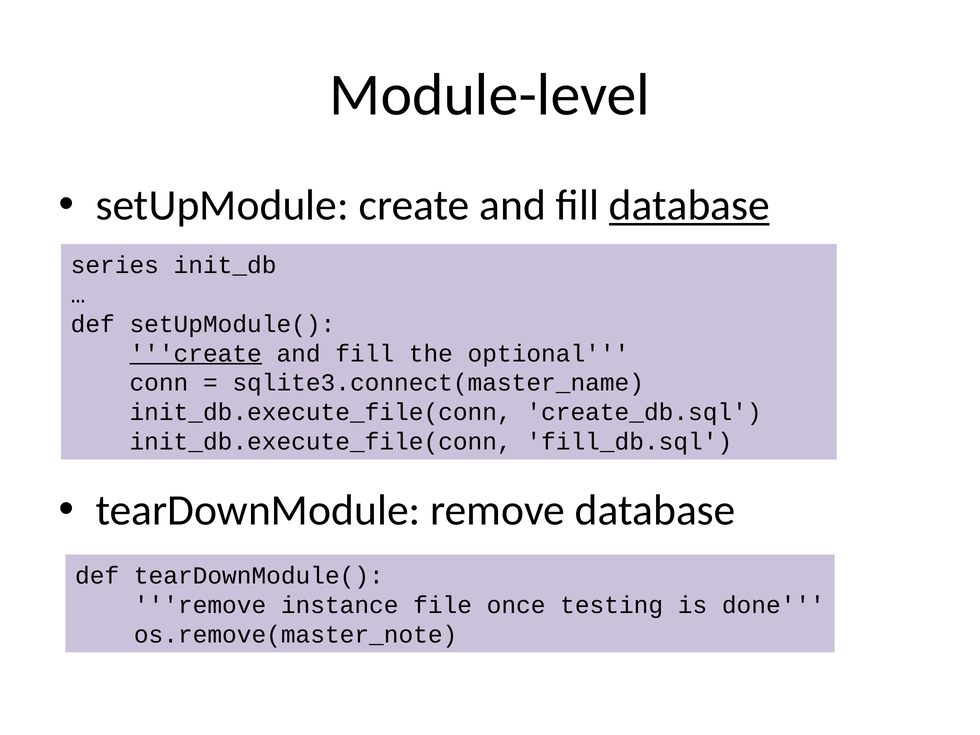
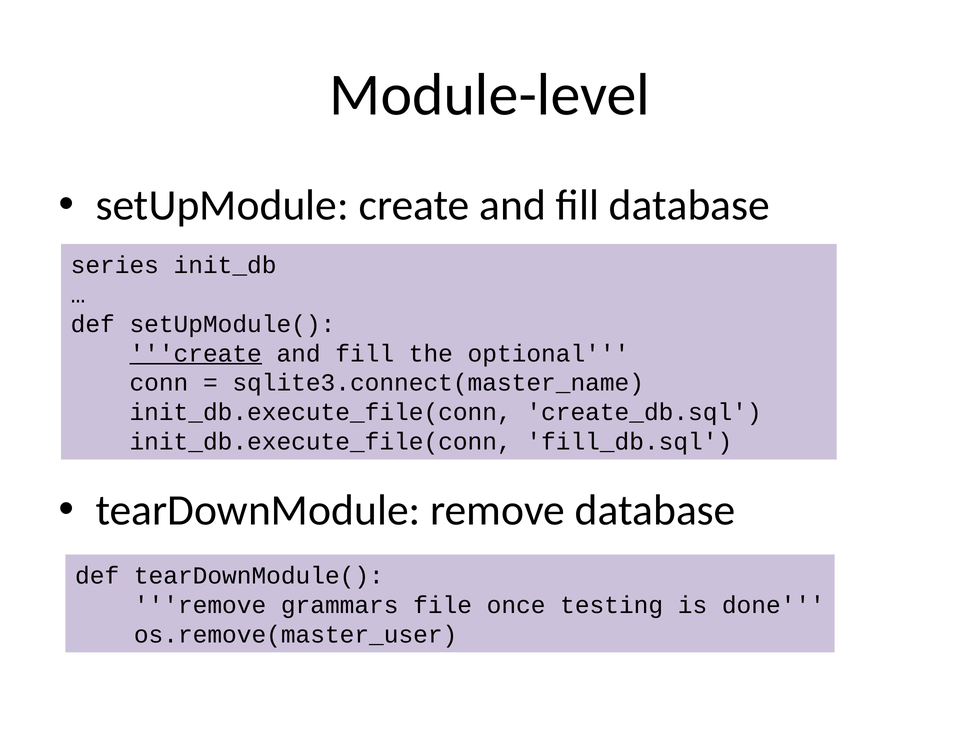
database underline: present -> none (689, 206)
instance: instance -> grammars (340, 605)
os.remove(master_note: os.remove(master_note -> os.remove(master_user (296, 635)
